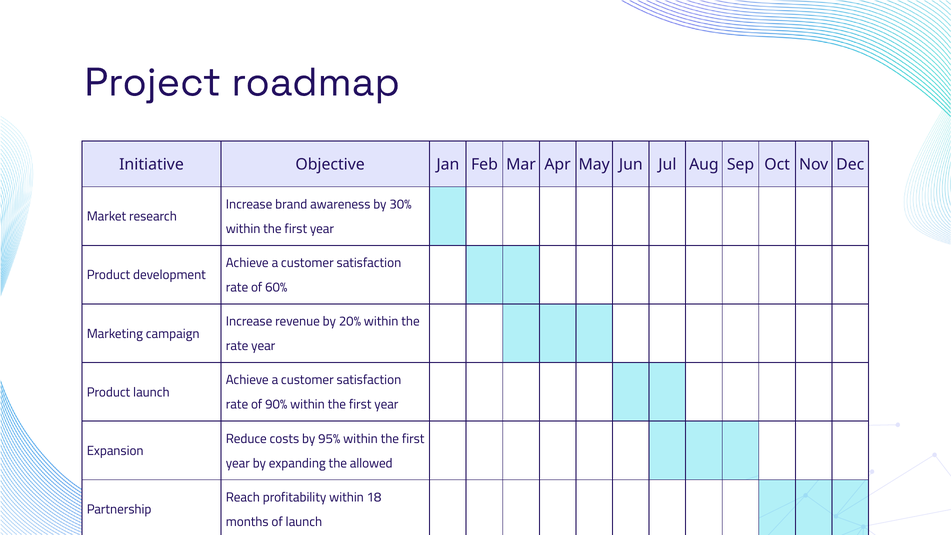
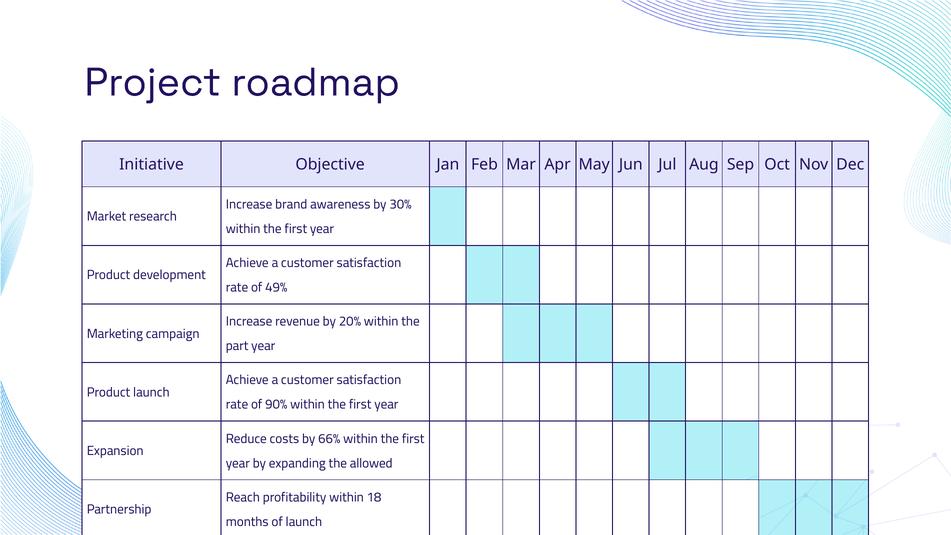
60%: 60% -> 49% (276, 287)
rate: rate -> part (237, 346)
95%: 95% -> 66% (329, 439)
